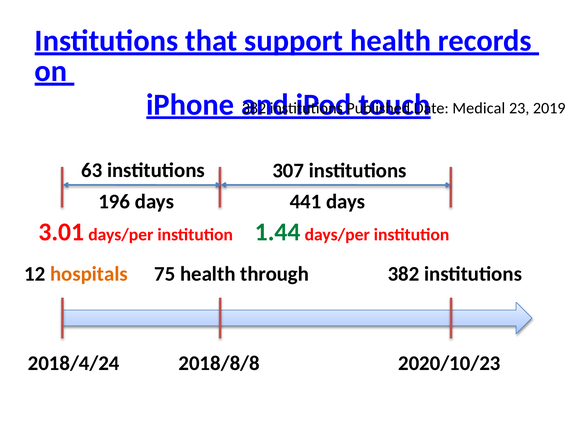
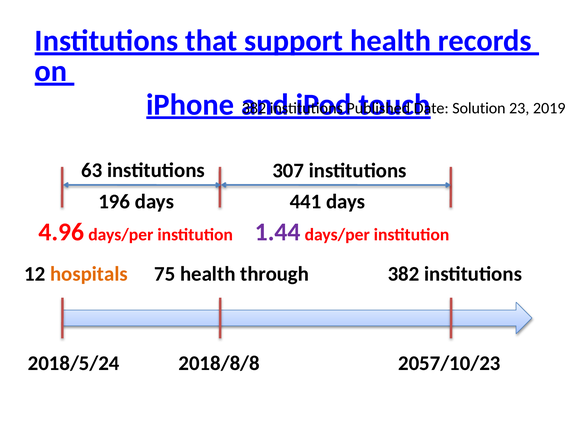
Medical: Medical -> Solution (479, 108)
3.01: 3.01 -> 4.96 (61, 232)
1.44 colour: green -> purple (278, 232)
2018/4/24: 2018/4/24 -> 2018/5/24 (74, 363)
2020/10/23: 2020/10/23 -> 2057/10/23 (449, 363)
